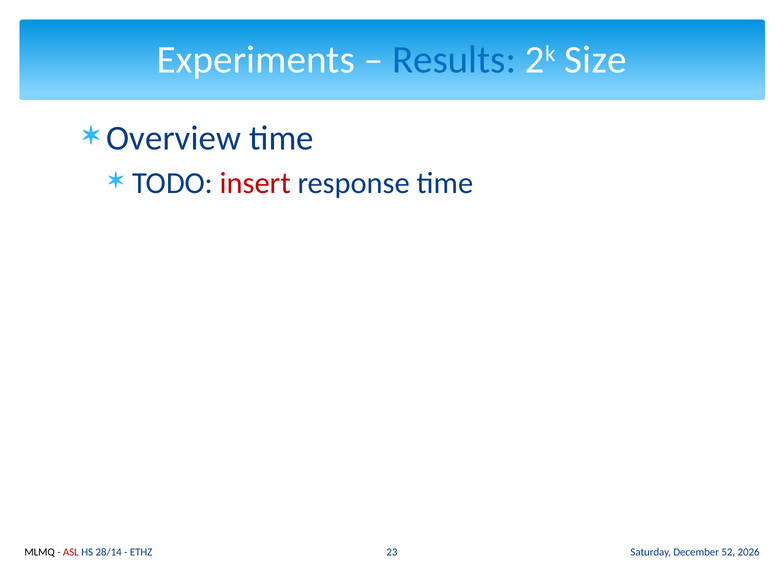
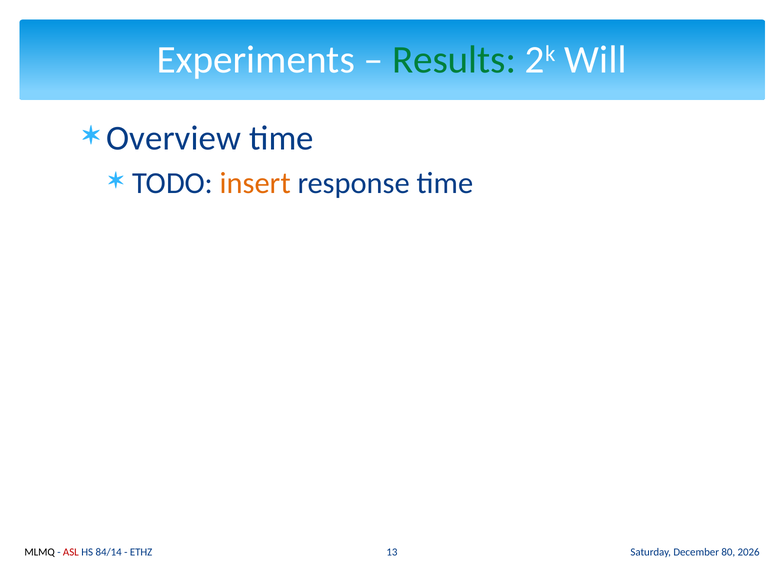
Results colour: blue -> green (454, 60)
Size: Size -> Will (595, 60)
insert colour: red -> orange (255, 183)
28/14: 28/14 -> 84/14 (109, 552)
23: 23 -> 13 (392, 552)
52: 52 -> 80 (728, 552)
